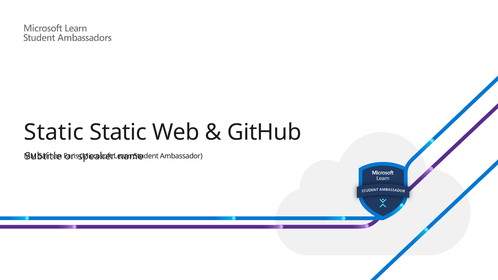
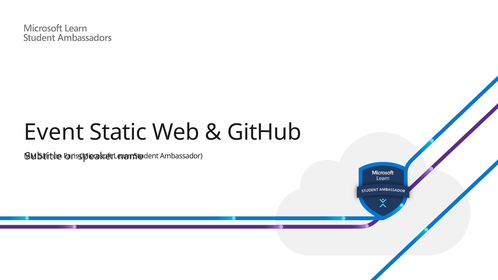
Static: Static -> Event (54, 133)
